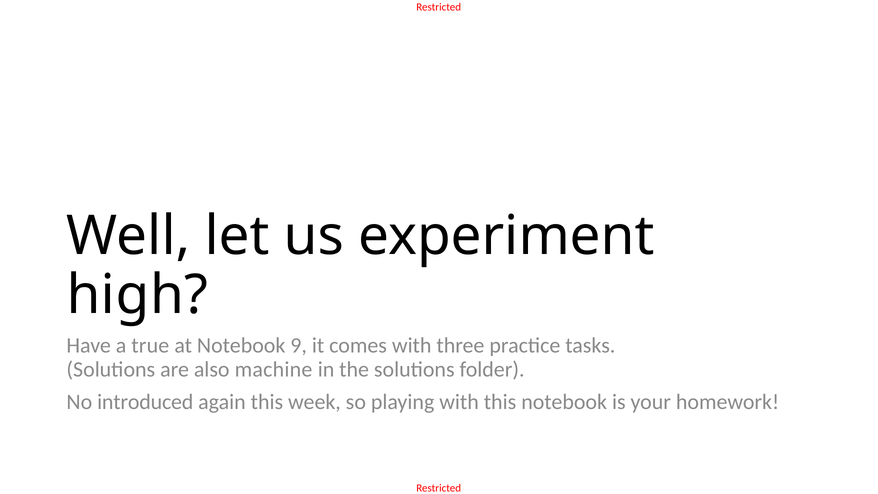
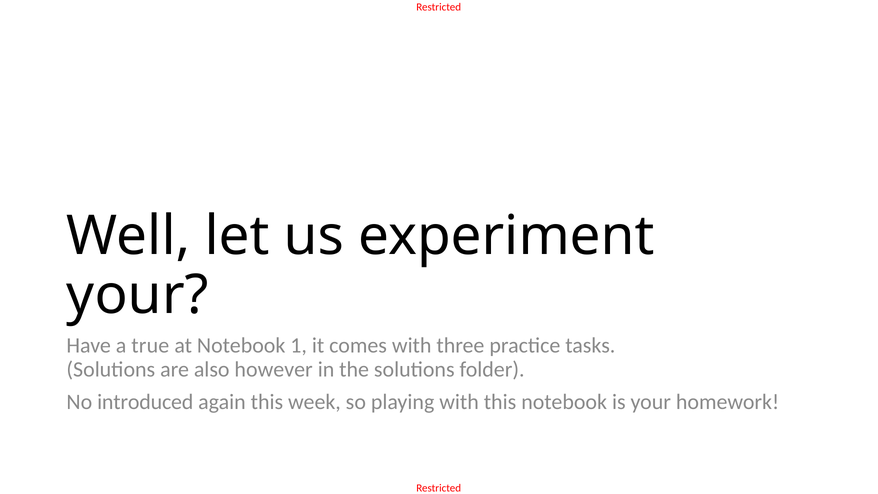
high: high -> your (138, 295)
9: 9 -> 1 (299, 346)
machine: machine -> however (274, 369)
